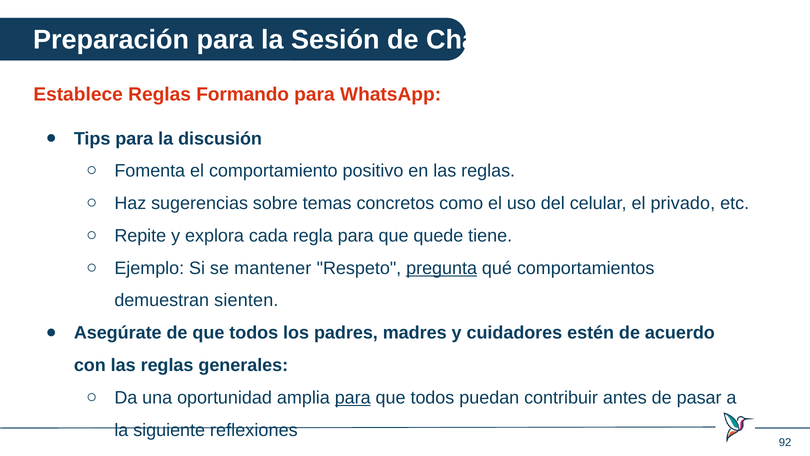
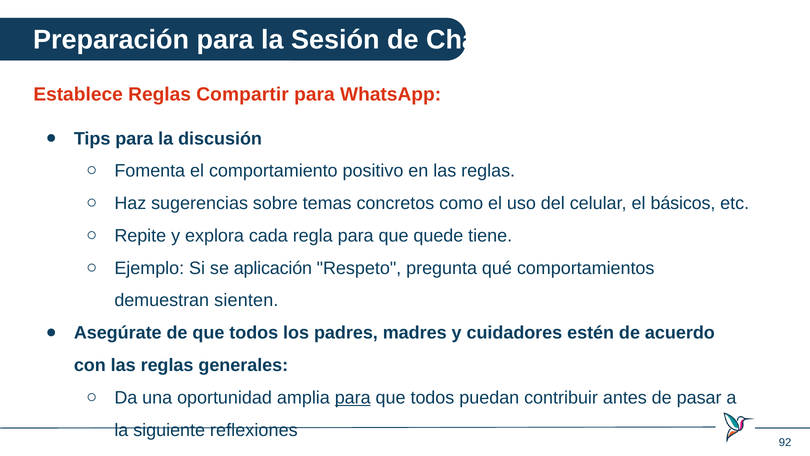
Formando: Formando -> Compartir (243, 94)
privado: privado -> básicos (683, 203)
mantener: mantener -> aplicación (273, 268)
pregunta underline: present -> none (442, 268)
